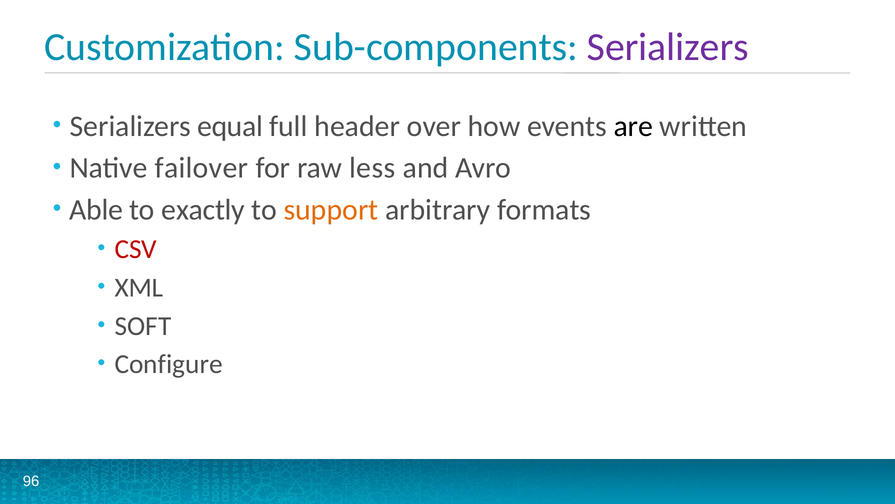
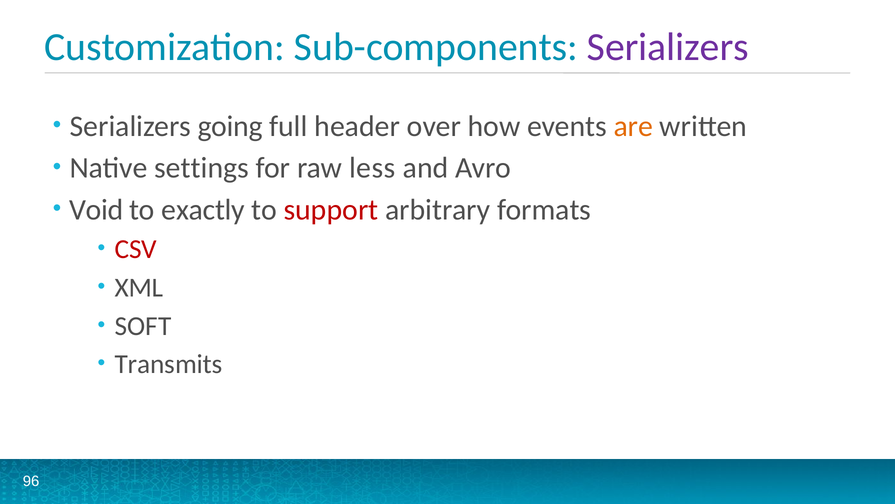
equal: equal -> going (230, 126)
are colour: black -> orange (633, 126)
failover: failover -> settings (202, 168)
Able: Able -> Void (96, 210)
support colour: orange -> red (331, 210)
Configure: Configure -> Transmits (169, 364)
